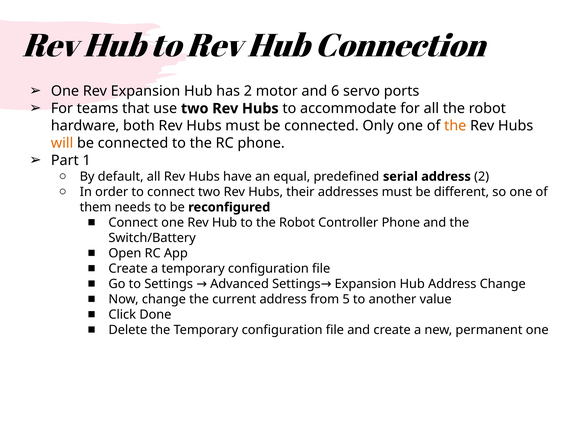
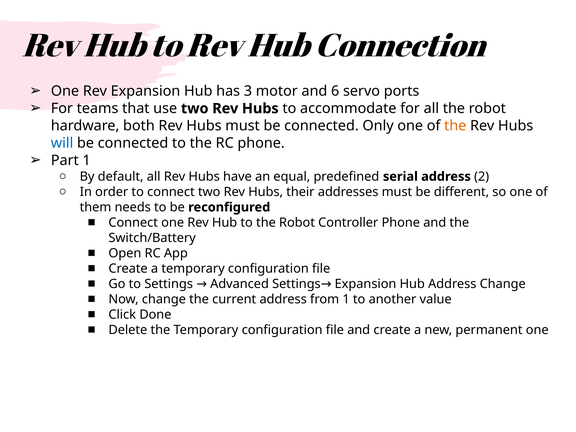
has 2: 2 -> 3 (248, 91)
will colour: orange -> blue (62, 143)
from 5: 5 -> 1 (346, 299)
